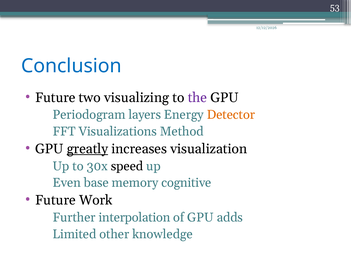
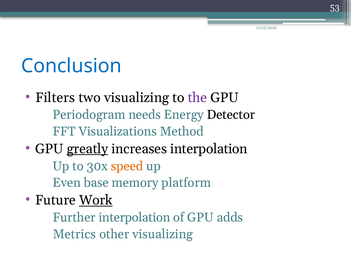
Future: Future -> Filters (55, 97)
layers: layers -> needs (145, 114)
Detector colour: orange -> black (231, 114)
increases visualization: visualization -> interpolation (209, 148)
speed colour: black -> orange (127, 166)
cognitive: cognitive -> platform (186, 182)
Work underline: none -> present (96, 200)
Limited: Limited -> Metrics (74, 233)
other knowledge: knowledge -> visualizing (163, 233)
